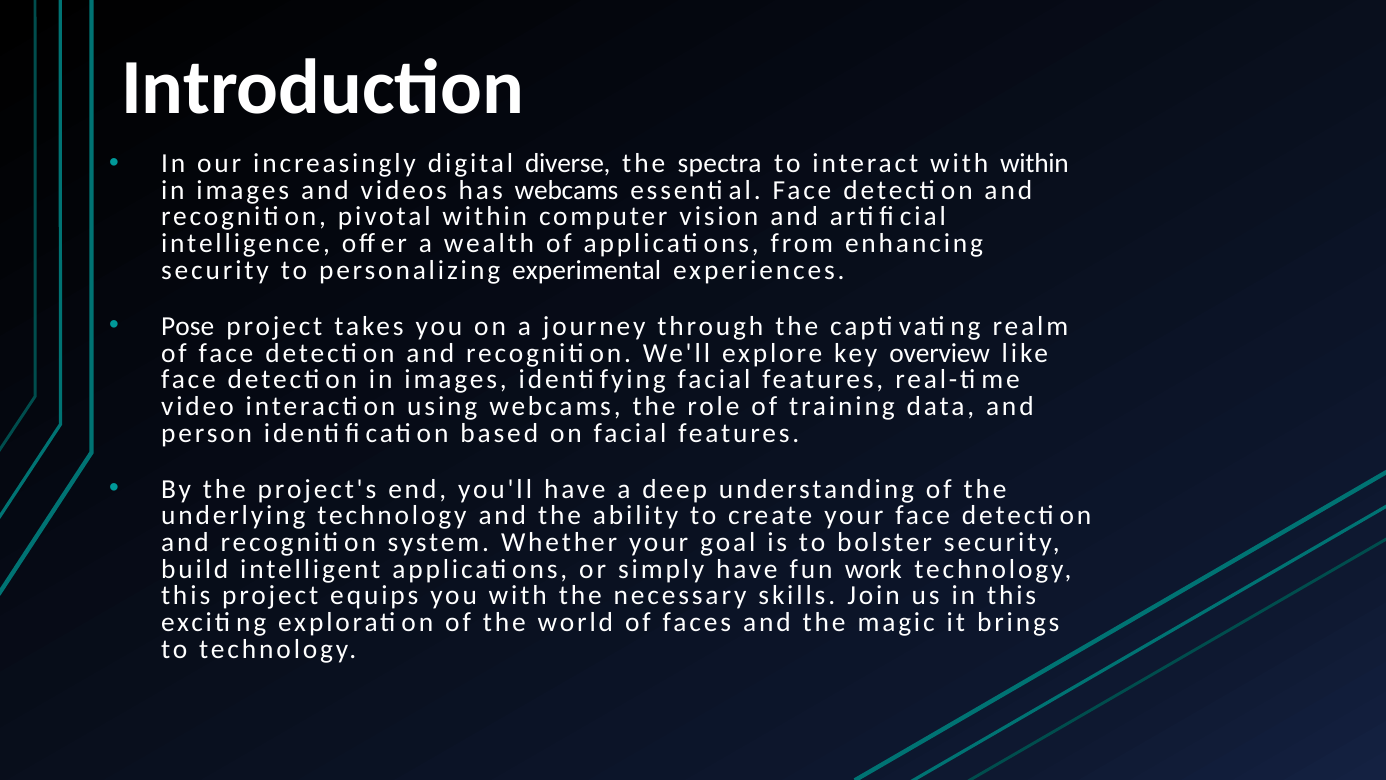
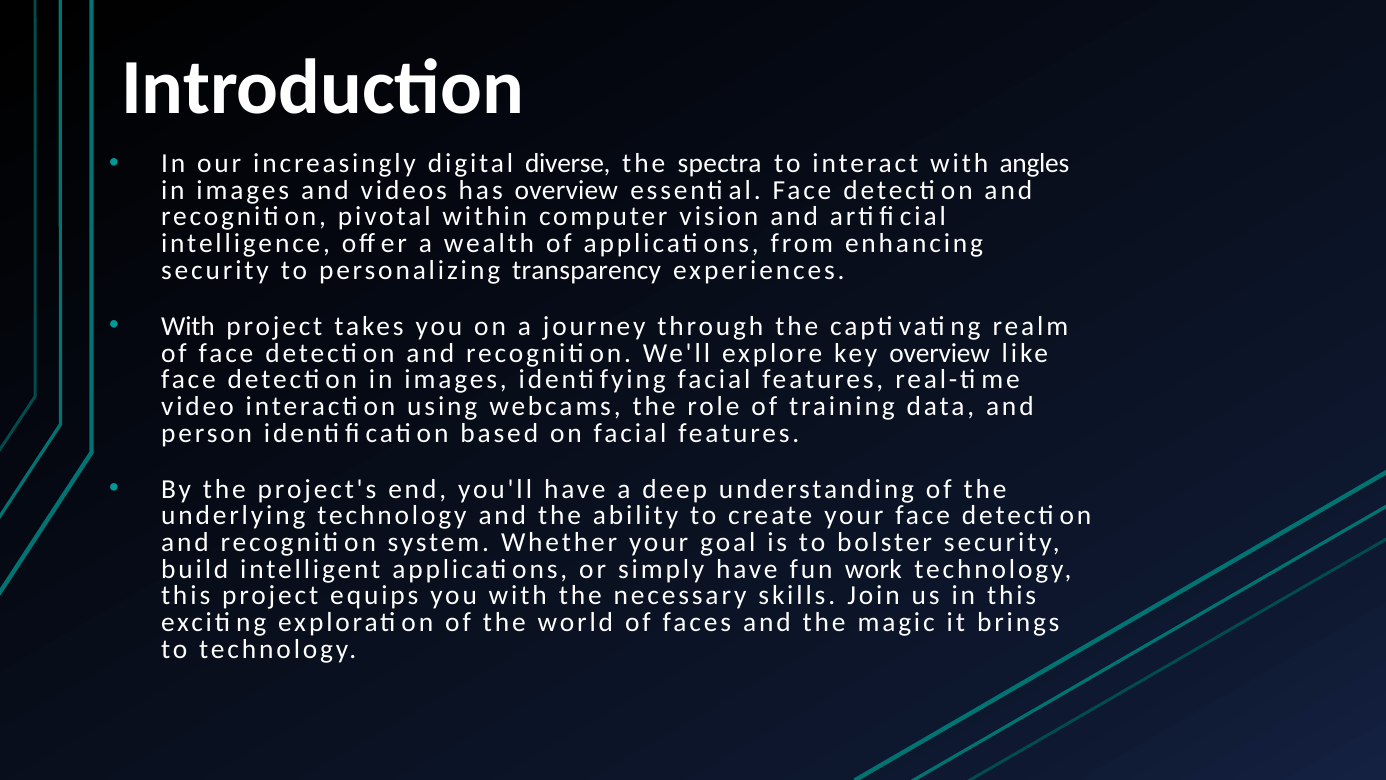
with within: within -> angles (1034, 163)
has webcams: webcams -> overview (566, 190)
experimental: experimental -> transparency (587, 270)
Pose: Pose -> With (188, 326)
